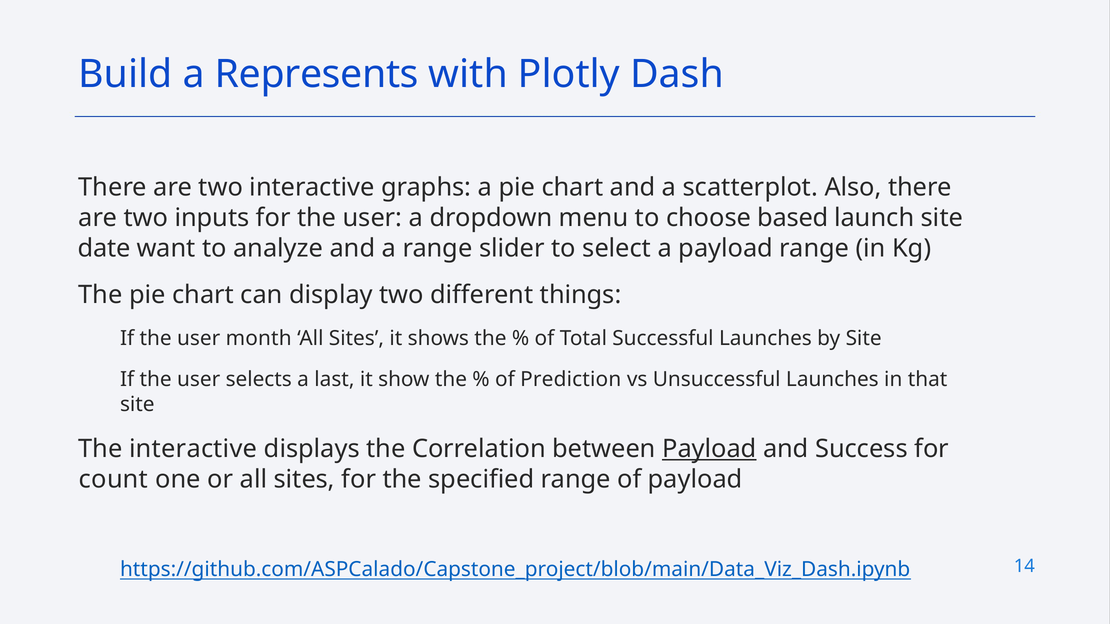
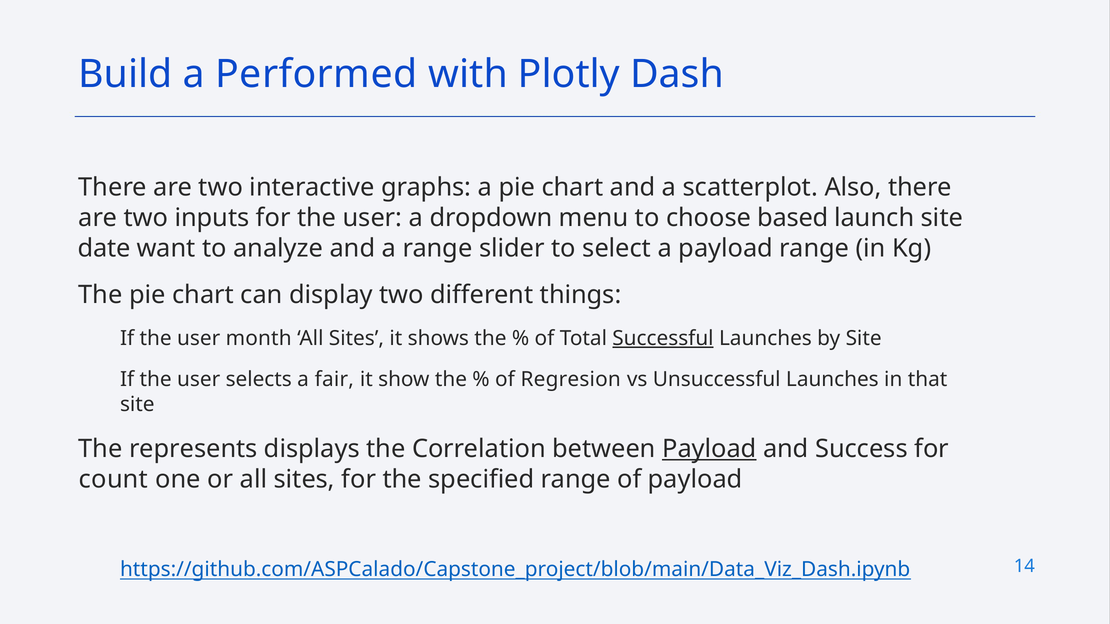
Represents: Represents -> Performed (316, 74)
Successful underline: none -> present (663, 339)
last: last -> fair (334, 380)
Prediction: Prediction -> Regresion (571, 380)
The interactive: interactive -> represents (193, 449)
